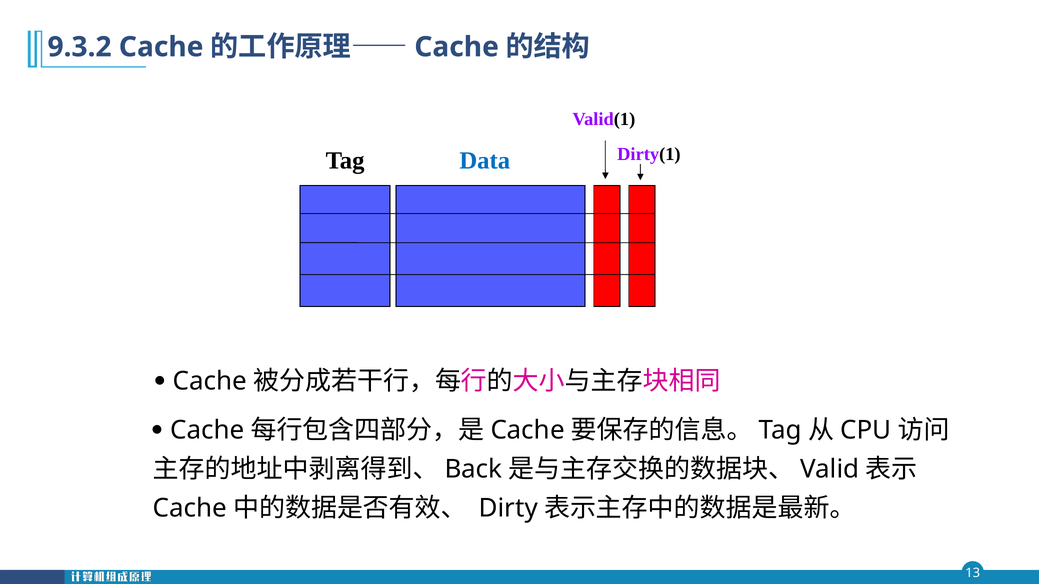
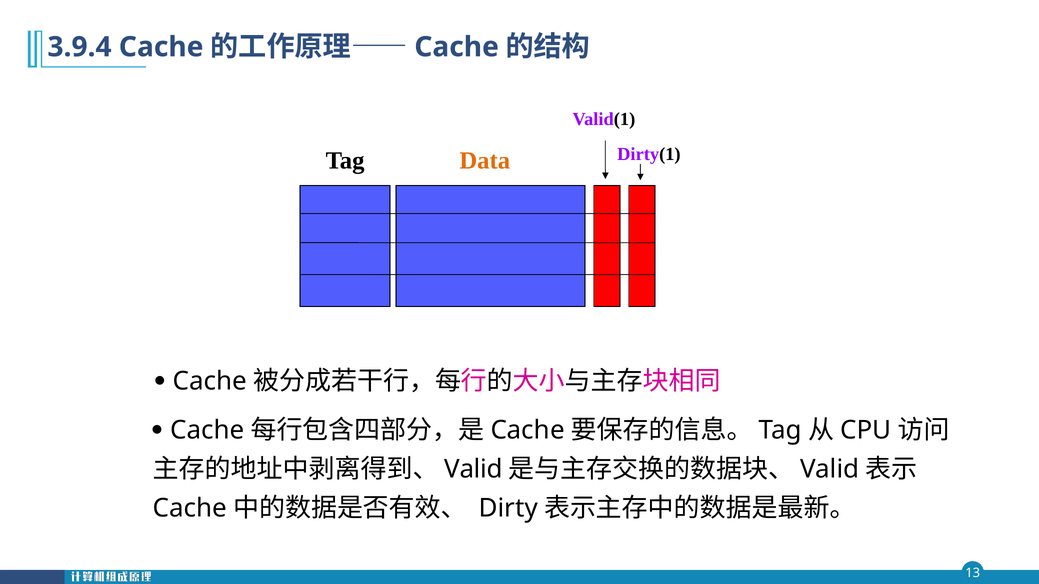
9.3.2: 9.3.2 -> 3.9.4 (80, 47)
Data colour: blue -> orange (485, 161)
Back: Back -> Valid (474, 470)
